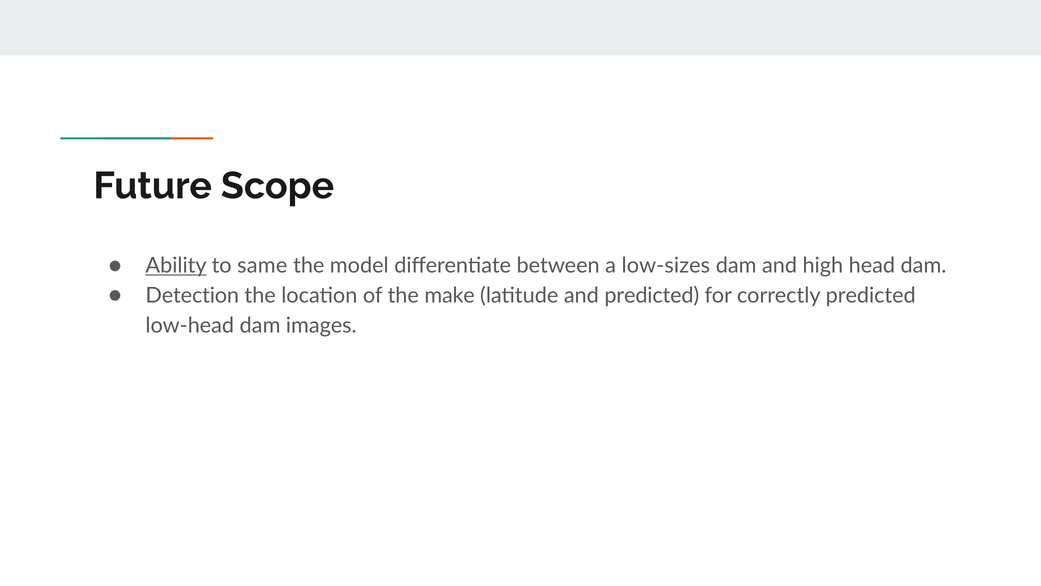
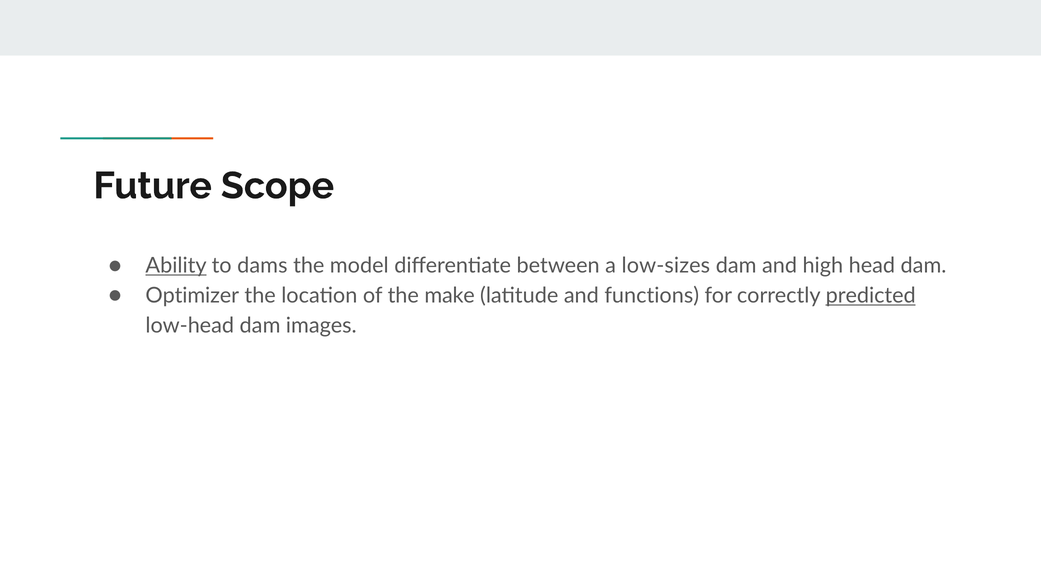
same: same -> dams (262, 266)
Detection: Detection -> Optimizer (192, 295)
and predicted: predicted -> functions (652, 295)
predicted underline: none -> present (871, 295)
